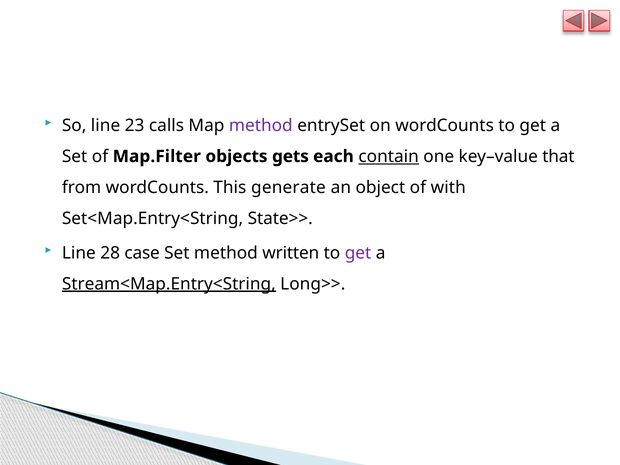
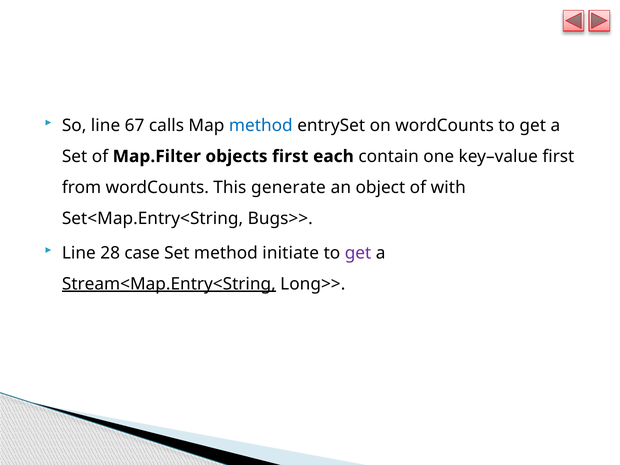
23: 23 -> 67 (135, 125)
method colour: purple -> blue (261, 125)
objects gets: gets -> first (290, 156)
contain underline: present -> none (389, 156)
key–value that: that -> first (558, 156)
State>>: State>> -> Bugs>> (280, 218)
written: written -> initiate (291, 253)
